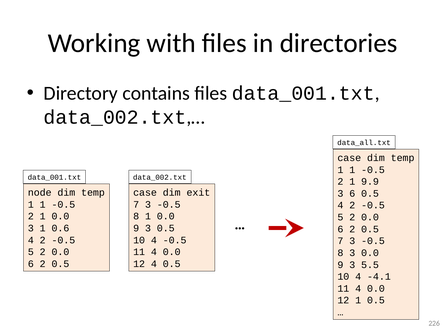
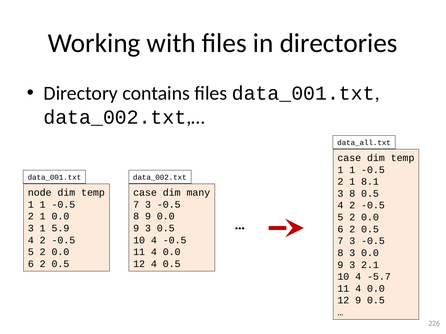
9.9: 9.9 -> 8.1 (370, 182)
exit: exit -> many (198, 193)
3 6: 6 -> 8 (352, 194)
8 1: 1 -> 9 (148, 217)
0.6: 0.6 -> 5.9 (60, 229)
5.5: 5.5 -> 2.1 (370, 265)
-4.1: -4.1 -> -5.7 (379, 277)
12 1: 1 -> 9 (358, 301)
